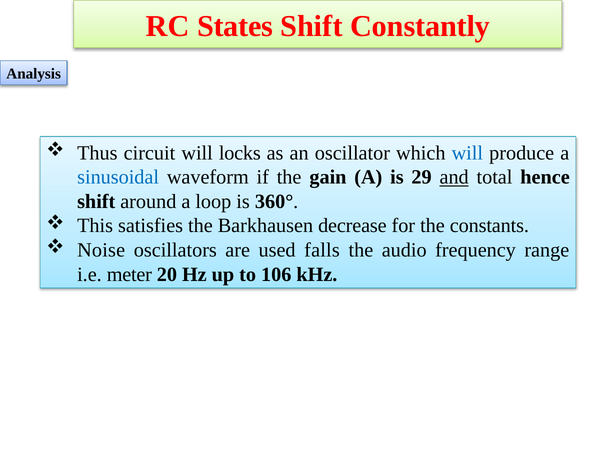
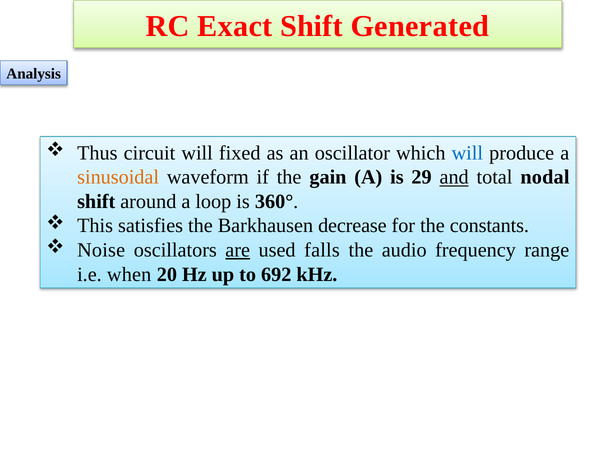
States: States -> Exact (235, 26)
Constantly: Constantly -> Generated (420, 26)
locks: locks -> fixed (240, 153)
sinusoidal colour: blue -> orange (118, 177)
hence: hence -> nodal (545, 177)
are underline: none -> present (238, 250)
meter: meter -> when (129, 274)
106: 106 -> 692 (276, 274)
